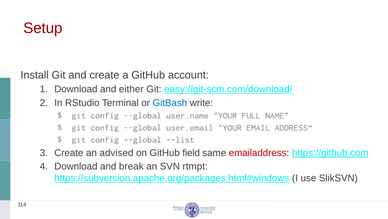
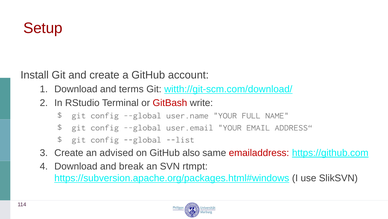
either: either -> terms (131, 89)
easy://git-scm.com/download/: easy://git-scm.com/download/ -> witth://git-scm.com/download/ (228, 89)
GitBash colour: blue -> red (170, 103)
field: field -> also (191, 152)
